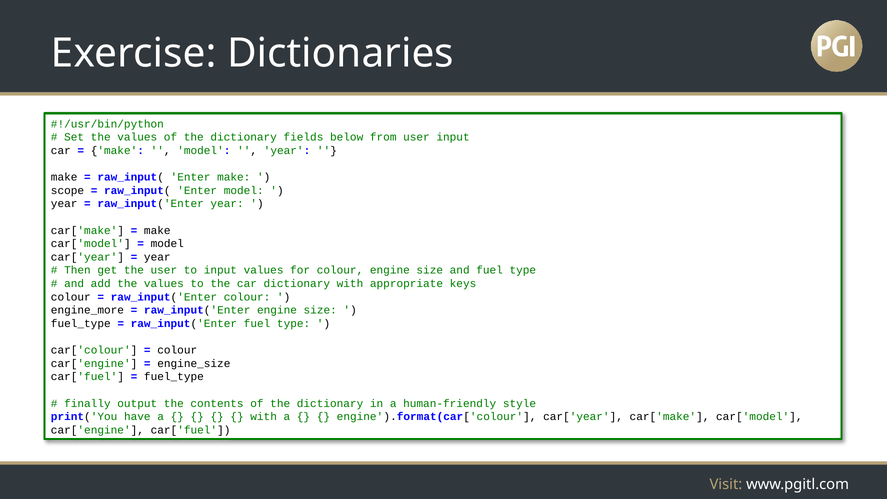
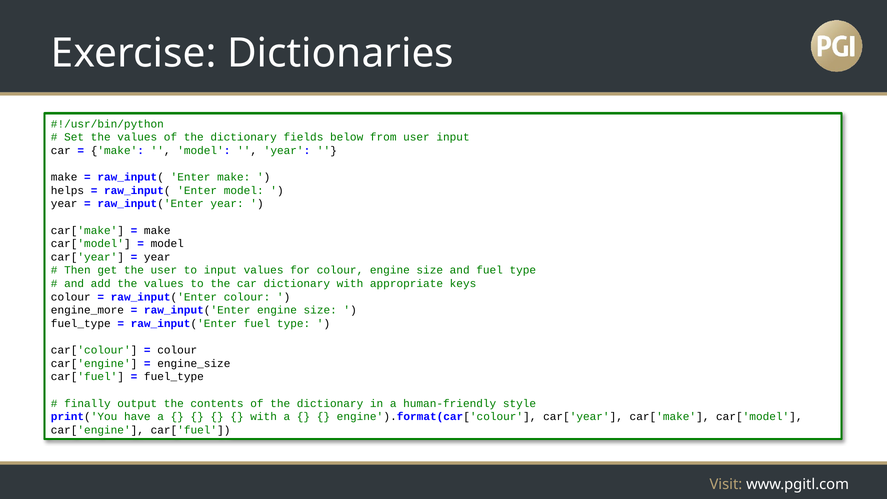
scope: scope -> helps (67, 190)
